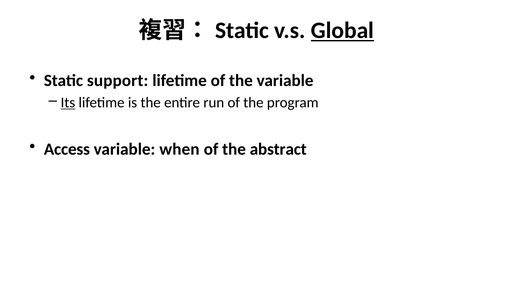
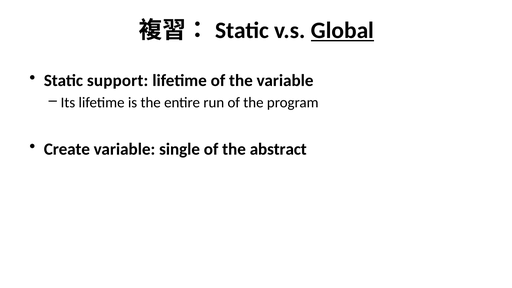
Its underline: present -> none (68, 103)
Access: Access -> Create (67, 149)
when: when -> single (180, 149)
